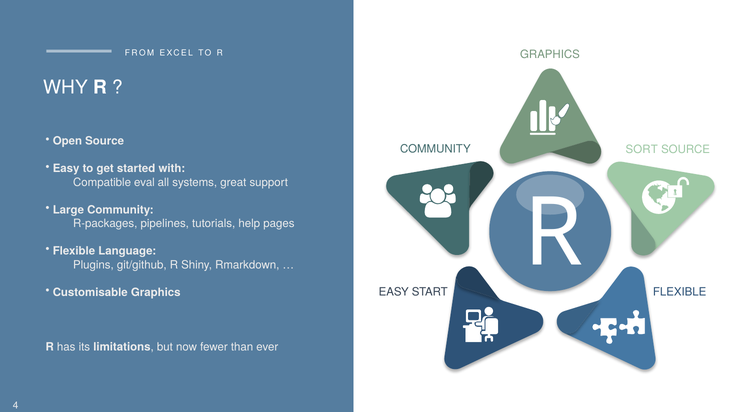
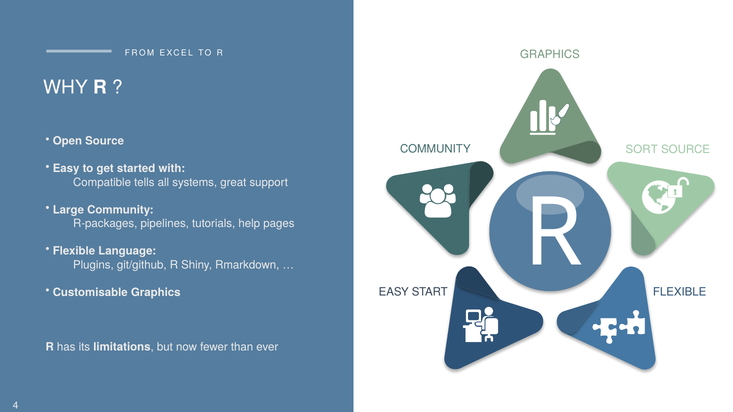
eval: eval -> tells (144, 183)
